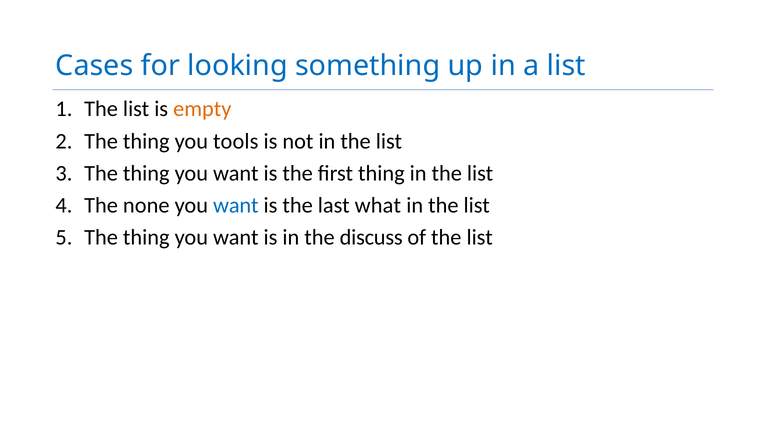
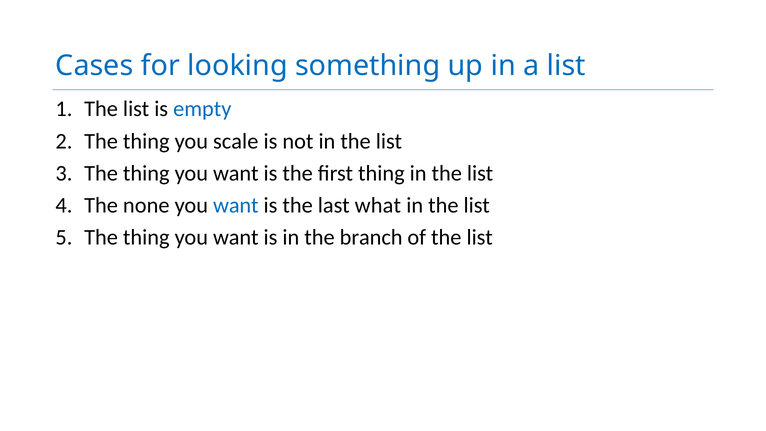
empty colour: orange -> blue (202, 109)
tools: tools -> scale (236, 141)
discuss: discuss -> branch (371, 238)
